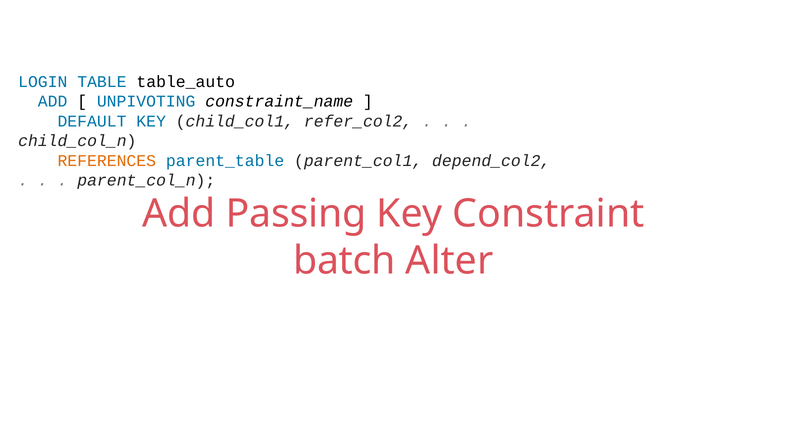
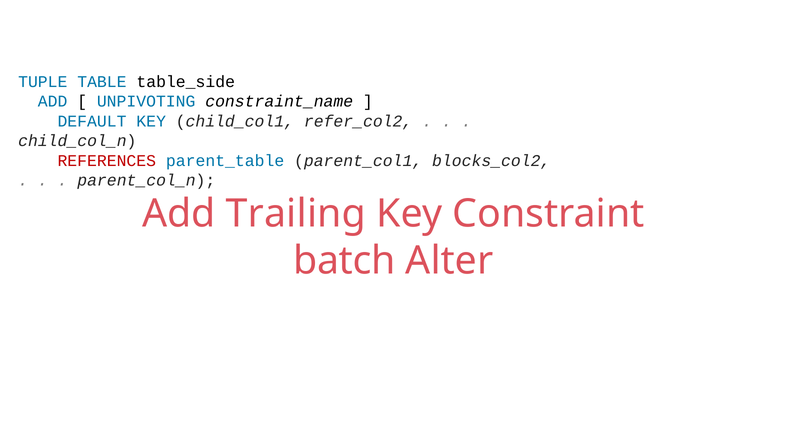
LOGIN: LOGIN -> TUPLE (43, 82)
table_auto: table_auto -> table_side (186, 82)
REFERENCES colour: orange -> red (107, 161)
depend_col2: depend_col2 -> blocks_col2 (491, 161)
Passing: Passing -> Trailing (296, 213)
